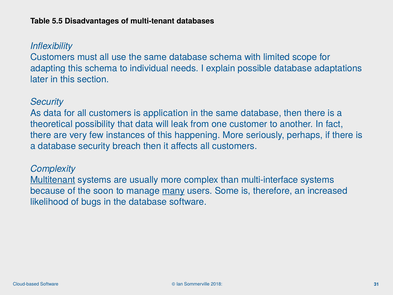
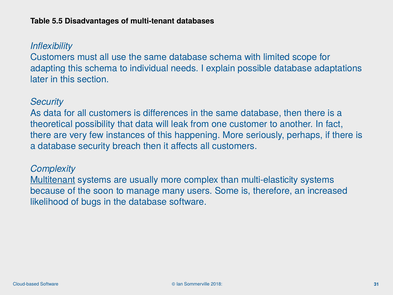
application: application -> differences (166, 113)
multi-interface: multi-interface -> multi-elasticity (270, 180)
many underline: present -> none (173, 191)
